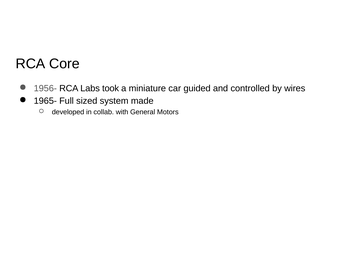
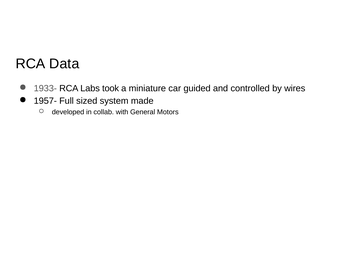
Core: Core -> Data (64, 64)
1956-: 1956- -> 1933- (45, 89)
1965-: 1965- -> 1957- (45, 101)
